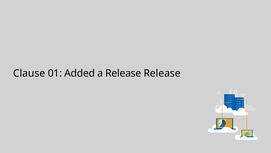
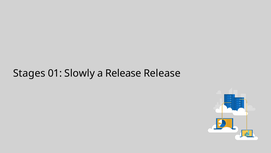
Clause: Clause -> Stages (29, 73)
Added: Added -> Slowly (80, 73)
